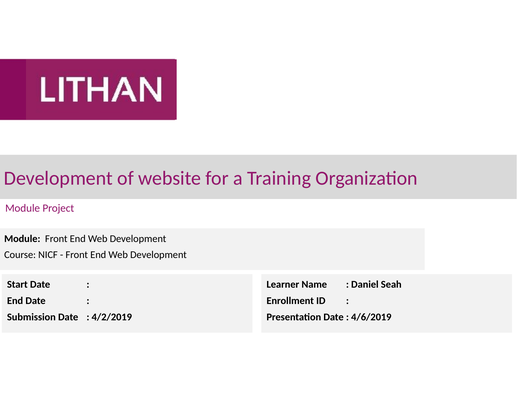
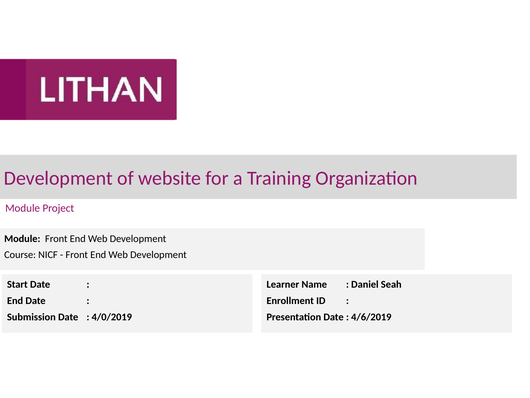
4/2/2019: 4/2/2019 -> 4/0/2019 (112, 317)
